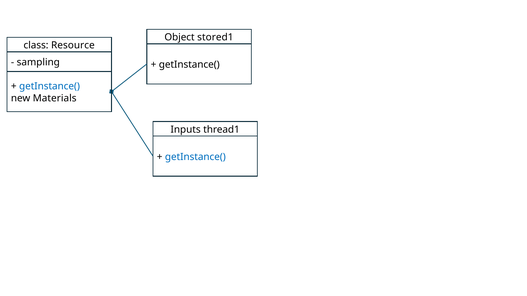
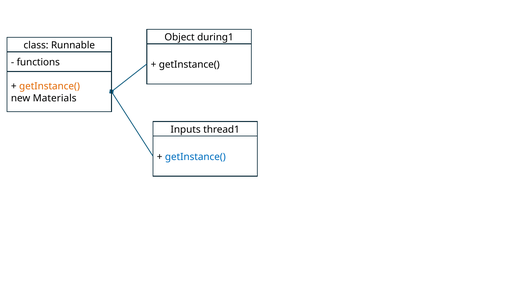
stored1: stored1 -> during1 (215, 37)
Resource: Resource -> Runnable (73, 45)
sampling: sampling -> functions (38, 62)
getInstance( colour: blue -> orange (50, 87)
